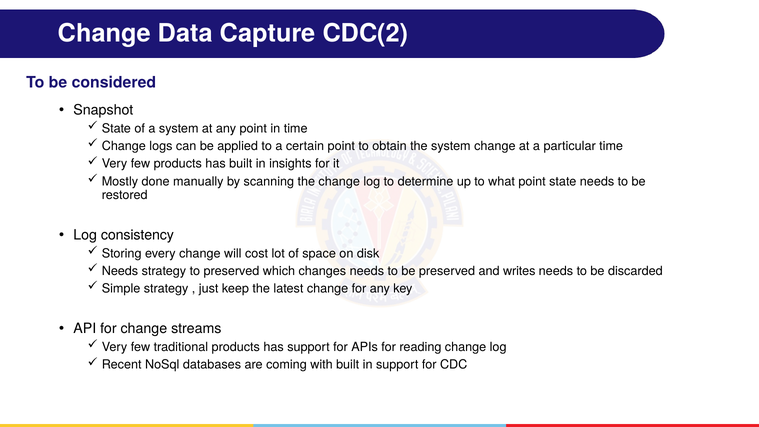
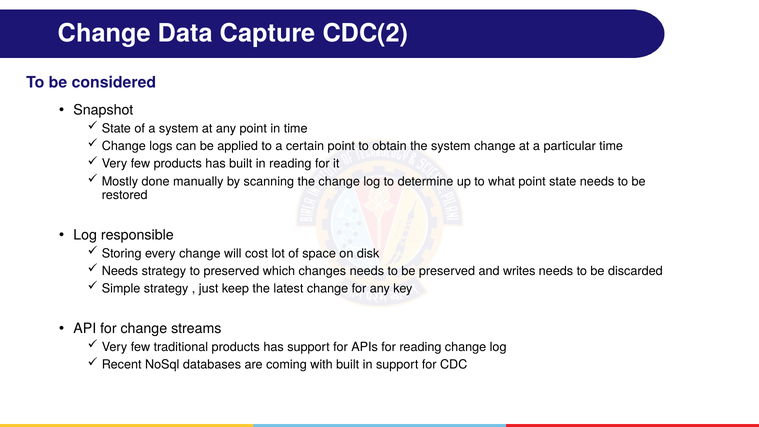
in insights: insights -> reading (290, 164)
consistency: consistency -> responsible (137, 235)
